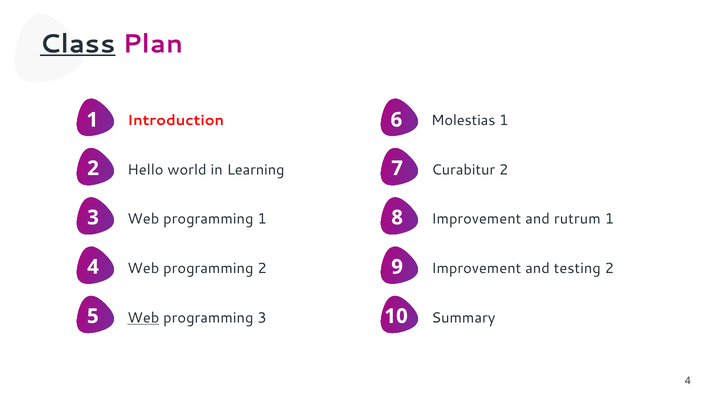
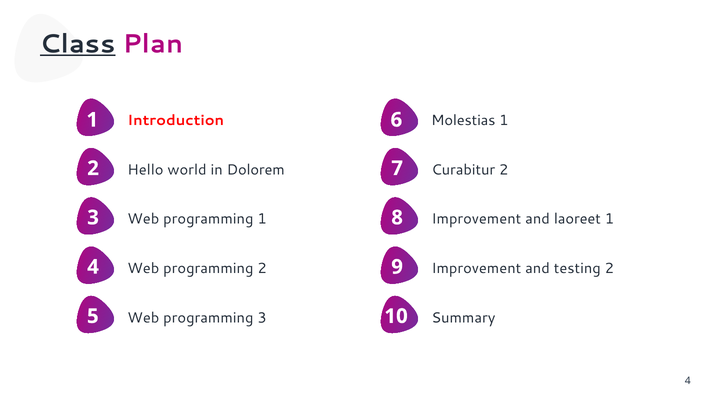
Learning: Learning -> Dolorem (256, 170)
rutrum: rutrum -> laoreet (577, 219)
Web underline: present -> none (143, 318)
